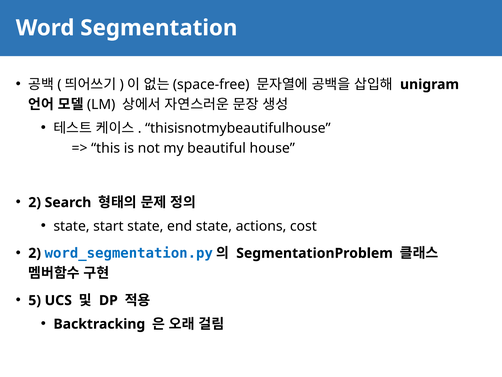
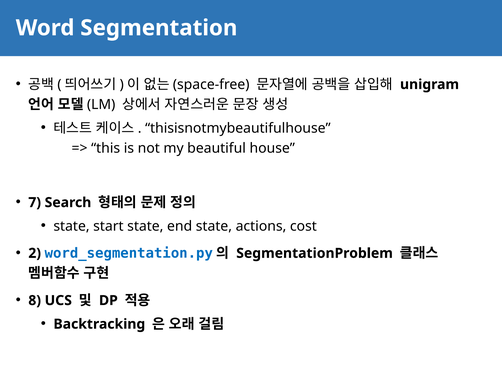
2: 2 -> 7 (35, 202)
5: 5 -> 8 (35, 300)
